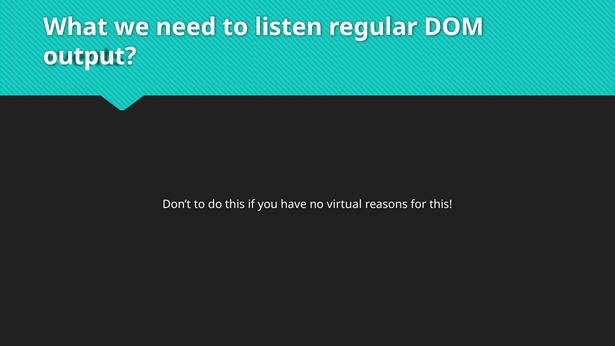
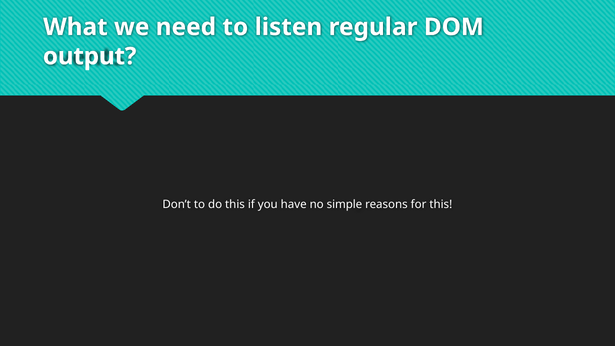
virtual: virtual -> simple (344, 205)
